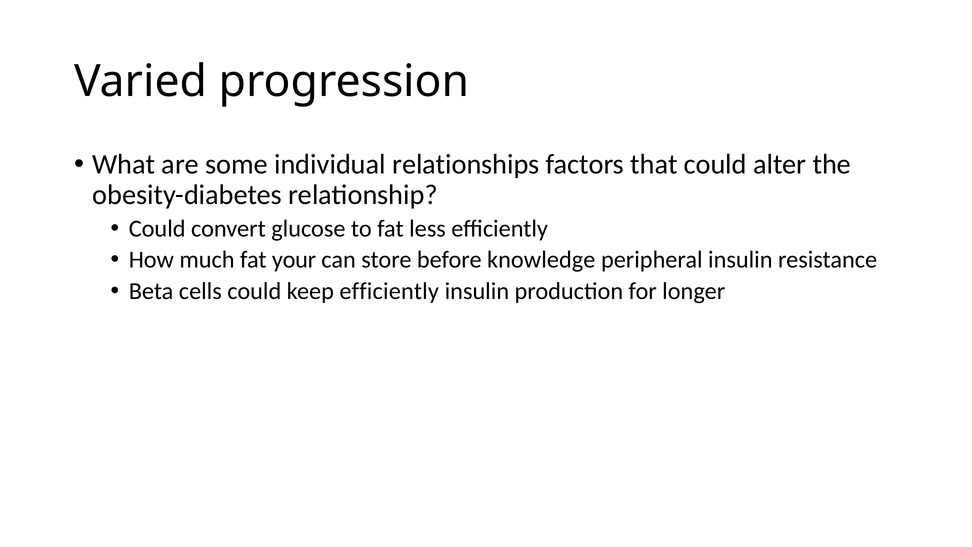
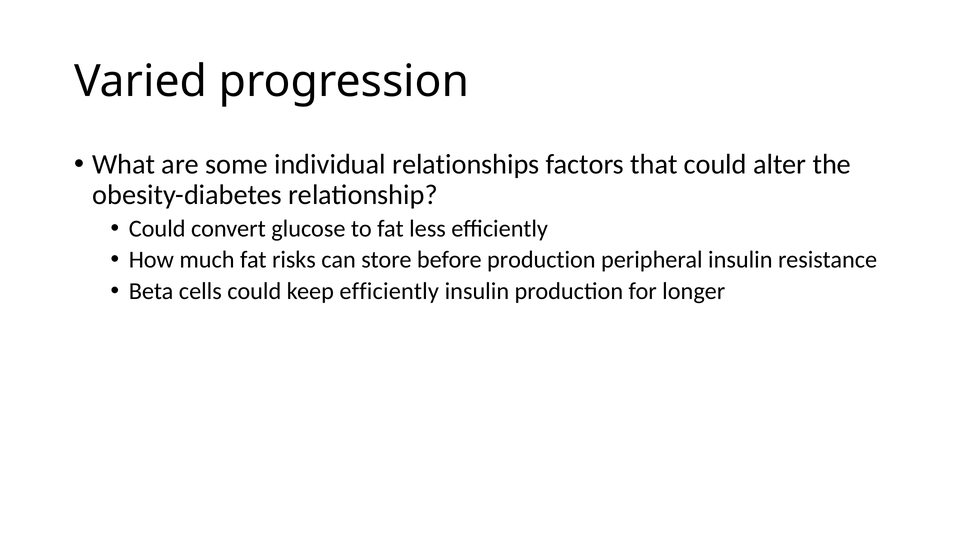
your: your -> risks (294, 260)
before knowledge: knowledge -> production (541, 260)
